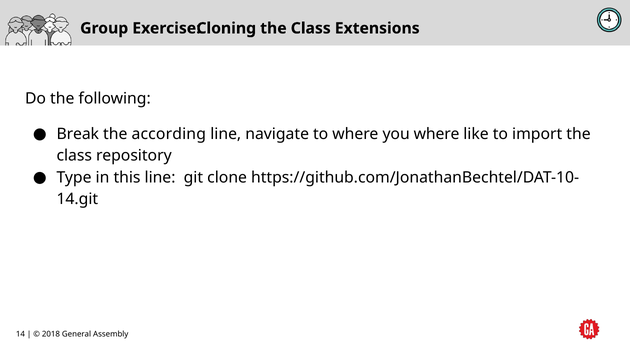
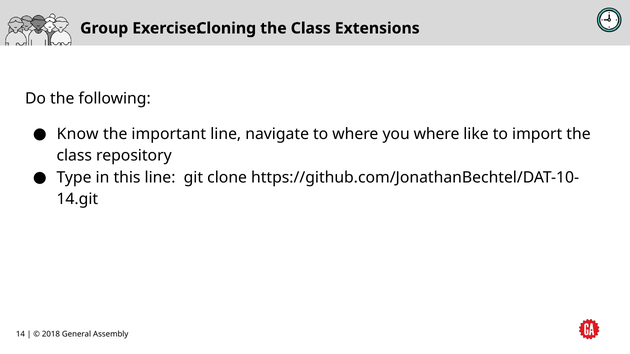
Break: Break -> Know (78, 134)
according: according -> important (169, 134)
